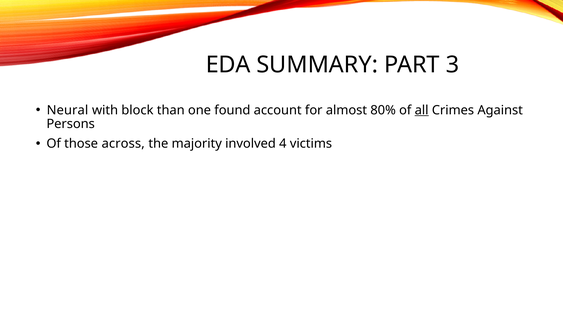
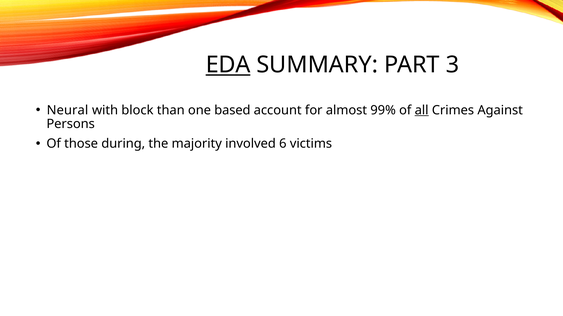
EDA underline: none -> present (228, 65)
found: found -> based (232, 110)
80%: 80% -> 99% (383, 110)
across: across -> during (123, 144)
4: 4 -> 6 (283, 144)
